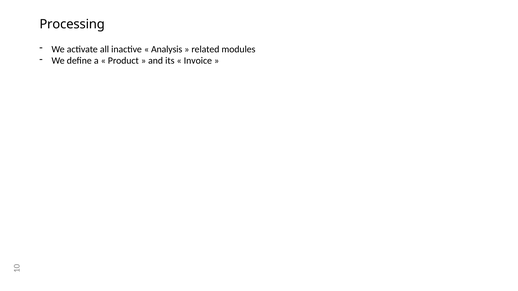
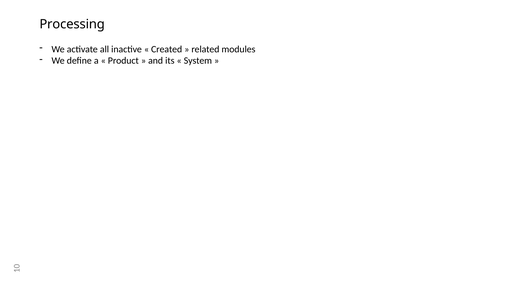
Analysis: Analysis -> Created (167, 49)
Invoice: Invoice -> System (198, 61)
